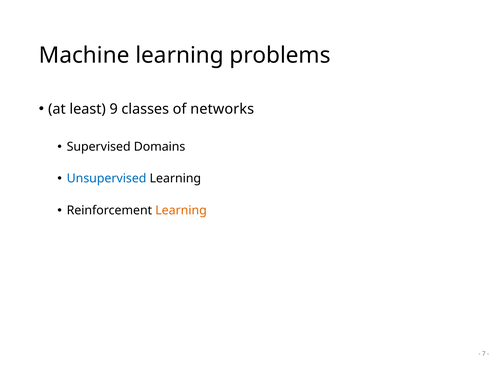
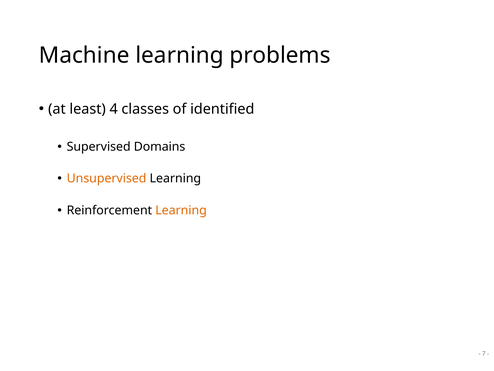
9: 9 -> 4 (114, 109)
networks: networks -> identified (222, 109)
Unsupervised colour: blue -> orange (107, 178)
